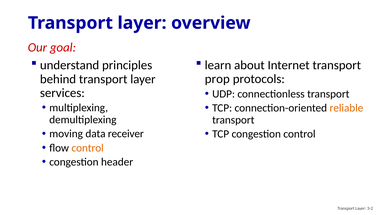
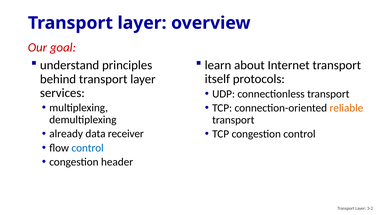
prop: prop -> itself (217, 79)
moving: moving -> already (66, 134)
control colour: orange -> blue (88, 148)
